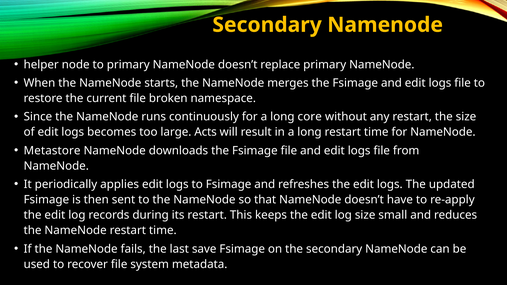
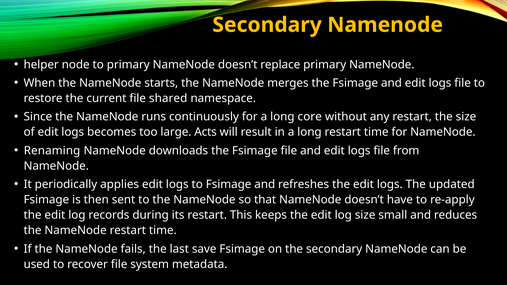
broken: broken -> shared (168, 98)
Metastore: Metastore -> Renaming (52, 151)
